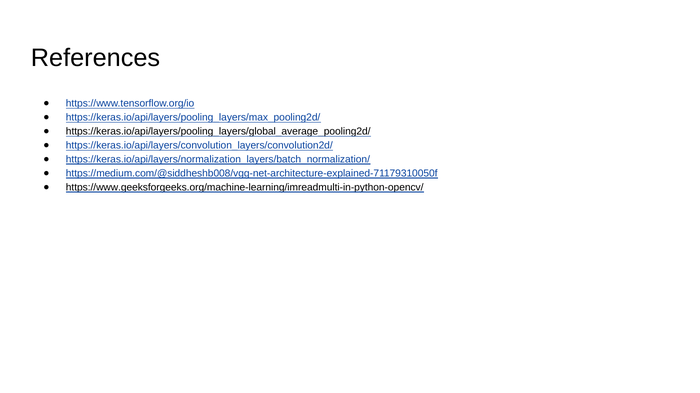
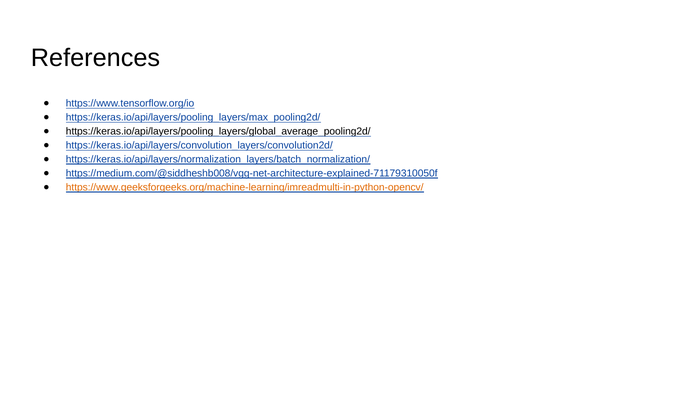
https://www.geeksforgeeks.org/machine-learning/imreadmulti-in-python-opencv/ colour: black -> orange (245, 188)
